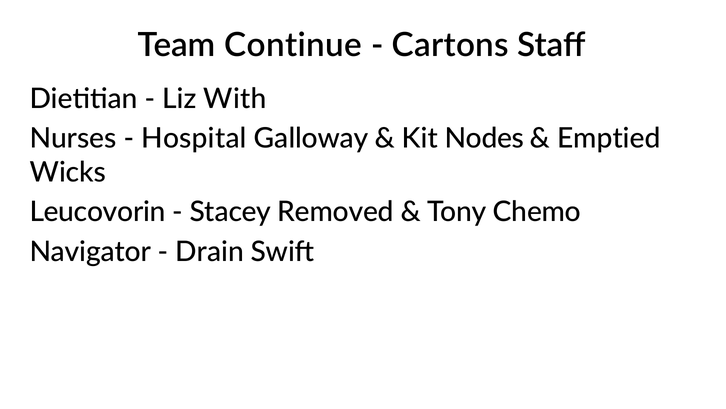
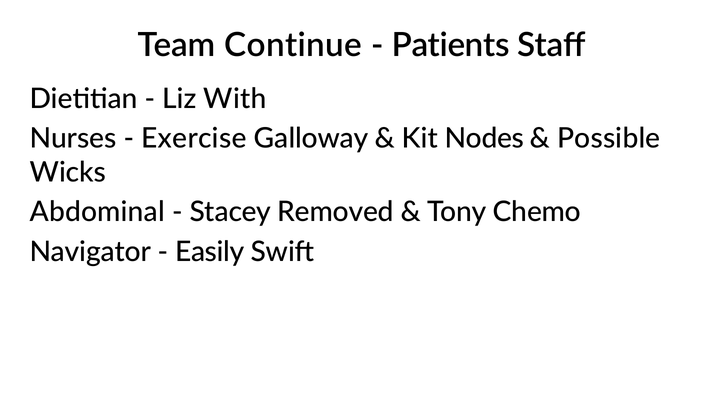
Cartons: Cartons -> Patients (451, 45)
Hospital: Hospital -> Exercise (194, 138)
Emptied: Emptied -> Possible (609, 138)
Leucovorin: Leucovorin -> Abdominal (97, 212)
Drain: Drain -> Easily (210, 251)
